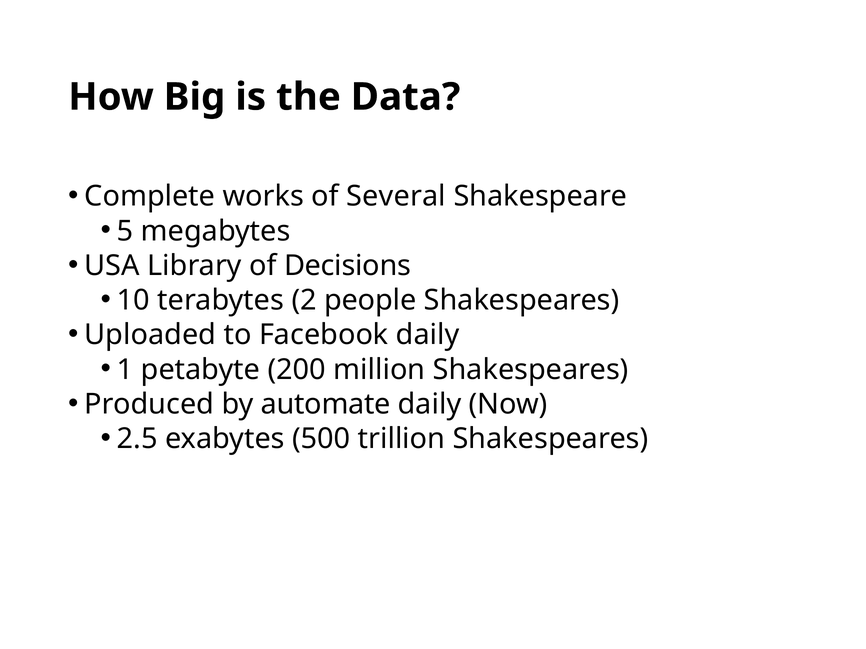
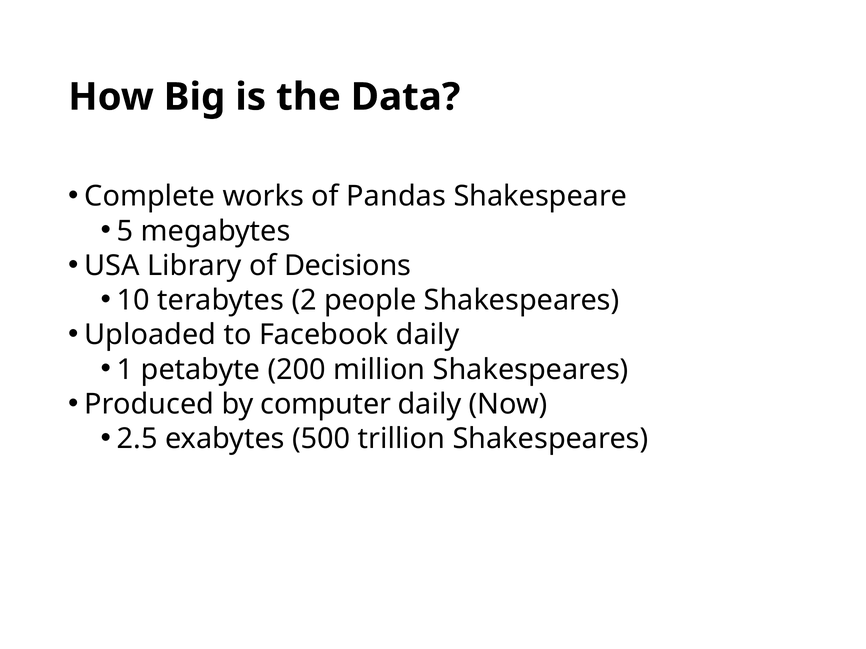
Several: Several -> Pandas (396, 197)
automate: automate -> computer (326, 404)
